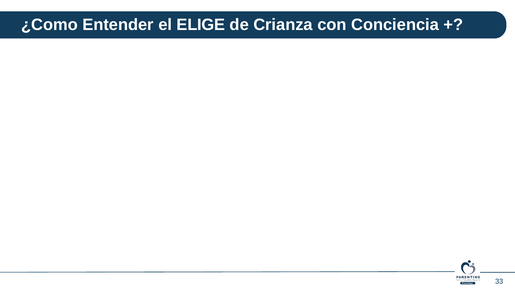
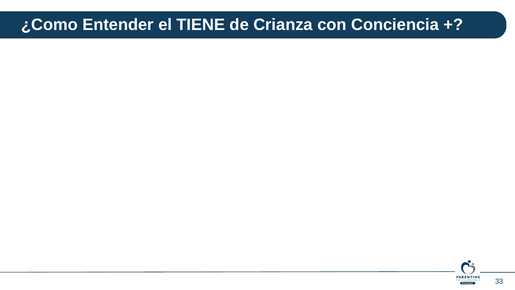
ELIGE: ELIGE -> TIENE (201, 25)
